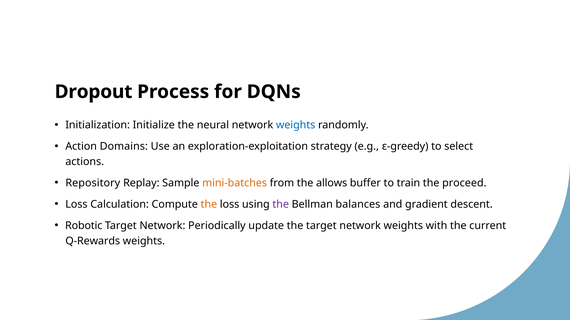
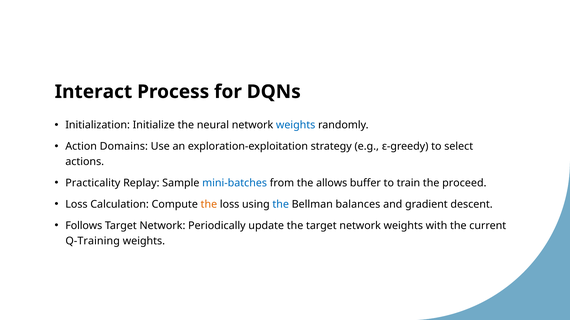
Dropout: Dropout -> Interact (93, 92)
Repository: Repository -> Practicality (93, 183)
mini-batches colour: orange -> blue (235, 183)
the colour: purple -> blue (281, 205)
Robotic: Robotic -> Follows (84, 226)
Q-Rewards: Q-Rewards -> Q-Training (93, 241)
